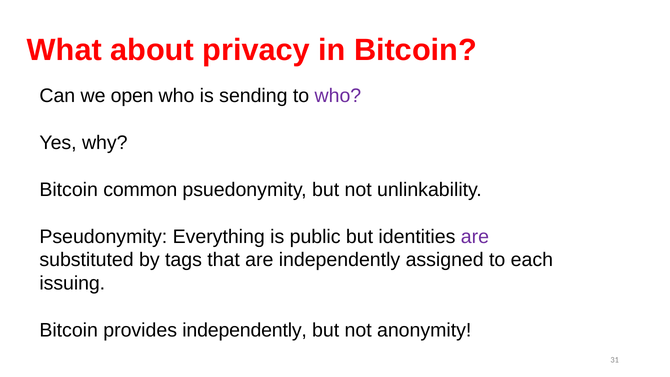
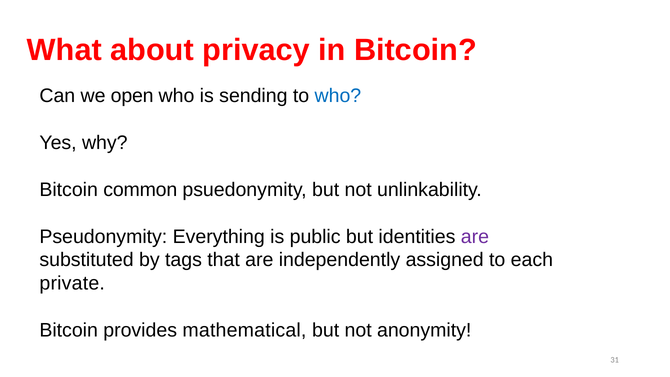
who colour: purple -> blue (338, 96)
issuing: issuing -> private (72, 283)
provides independently: independently -> mathematical (244, 330)
